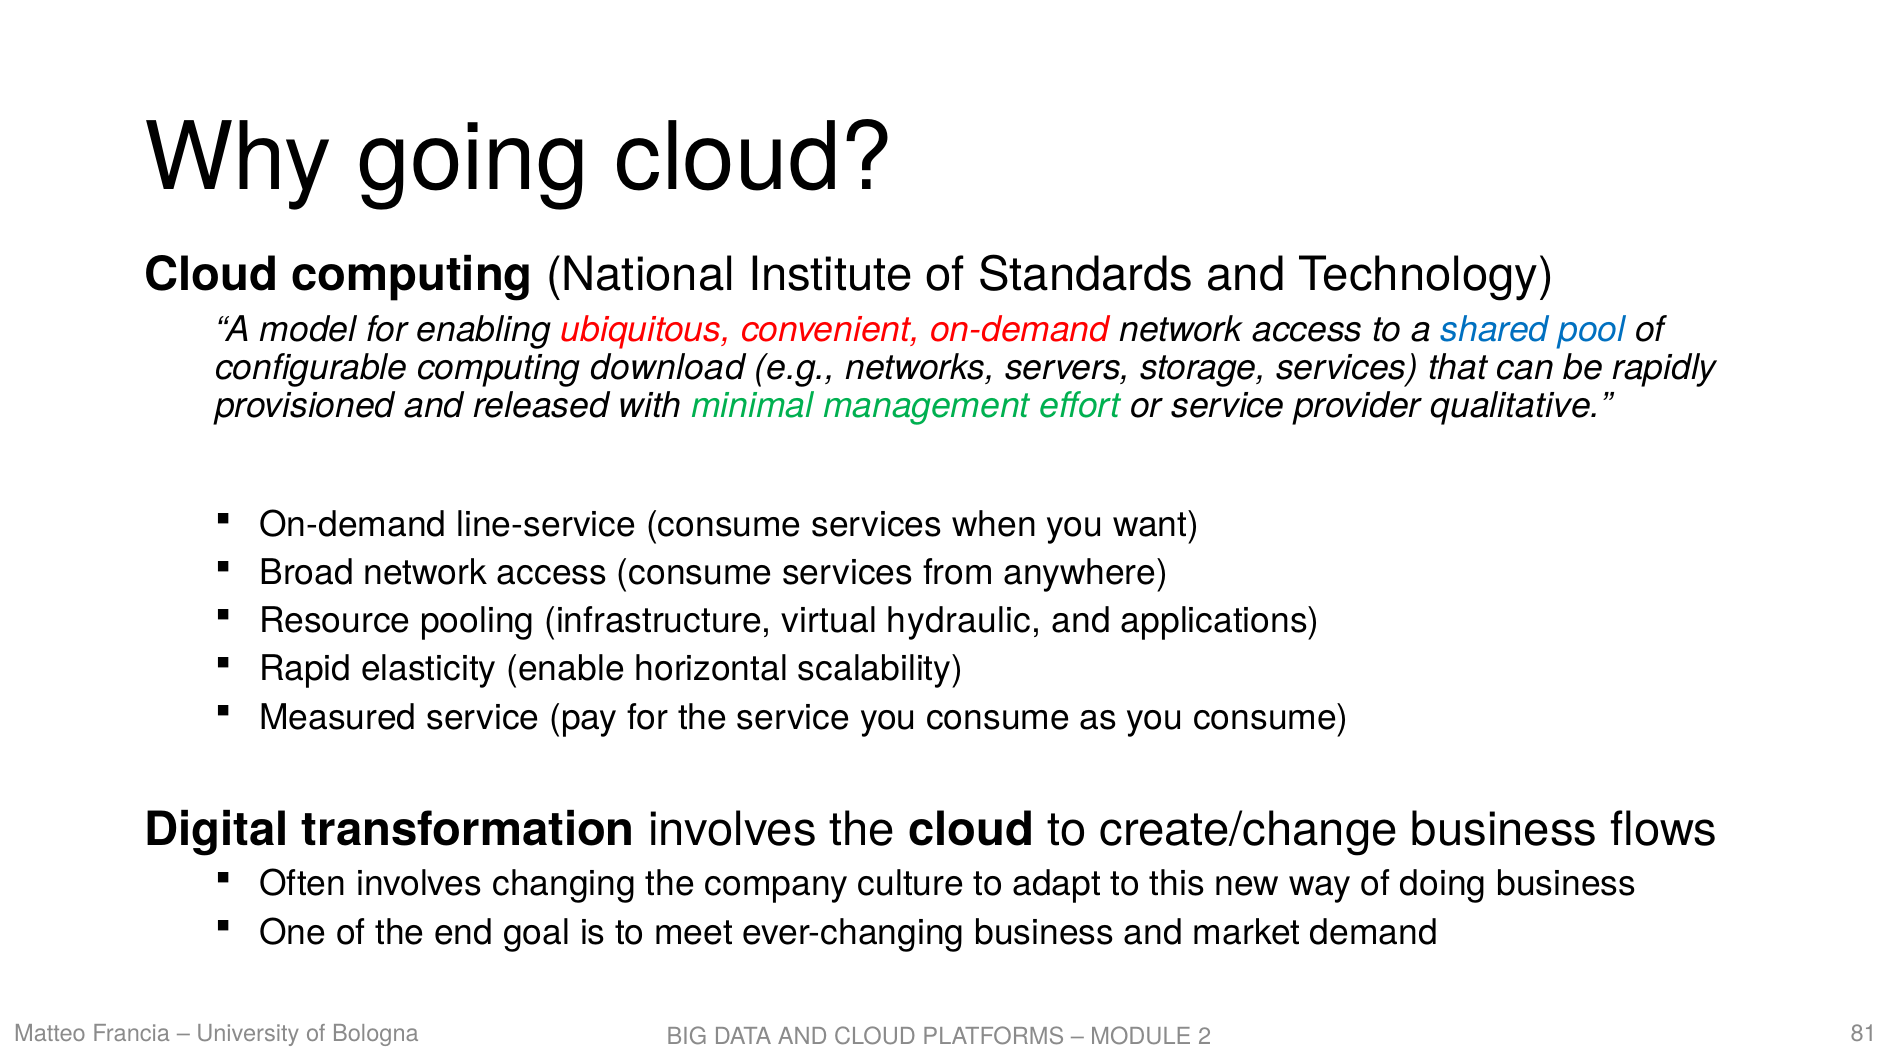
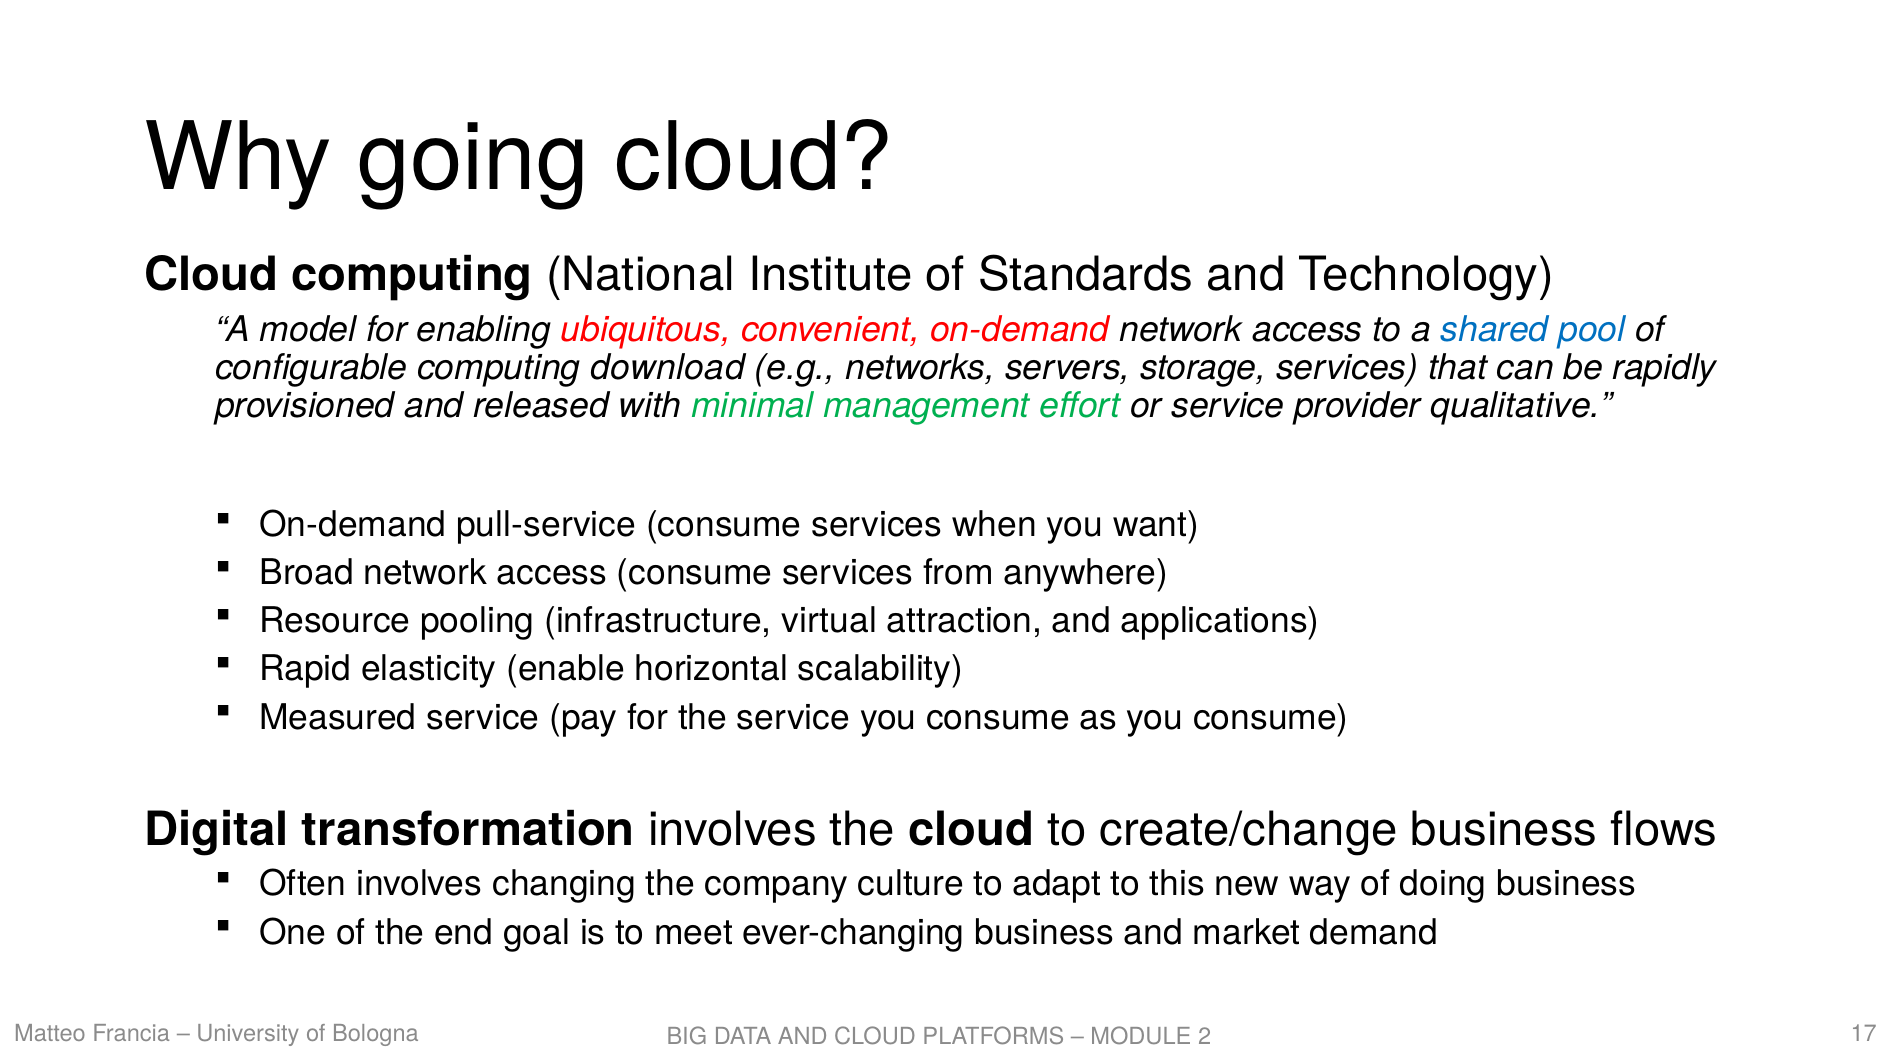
line-service: line-service -> pull-service (546, 525)
hydraulic: hydraulic -> attraction (965, 622)
81: 81 -> 17 (1864, 1034)
